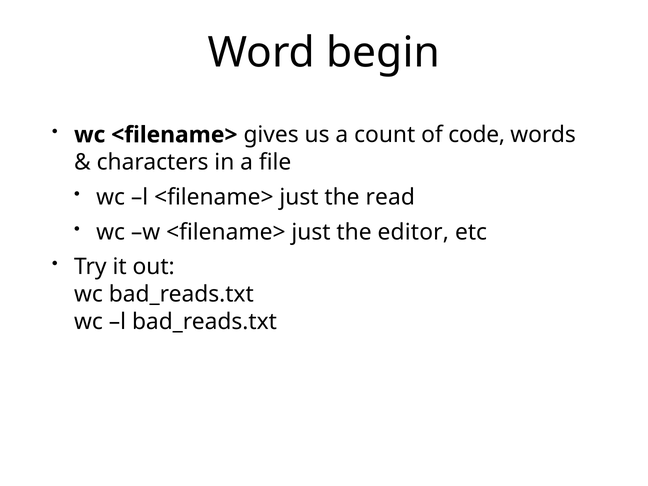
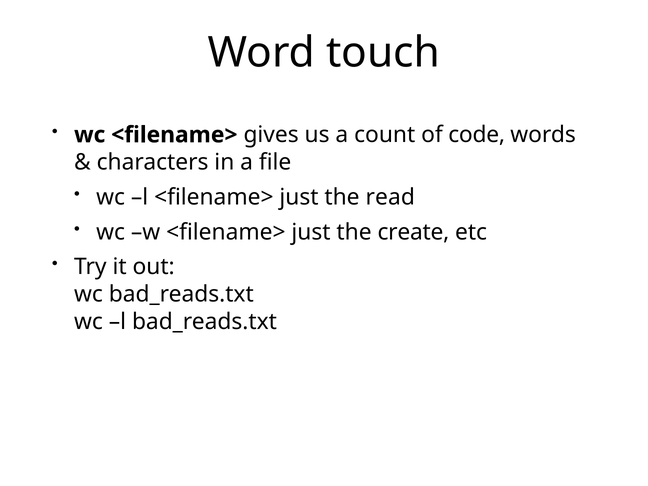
begin: begin -> touch (383, 53)
editor: editor -> create (413, 232)
